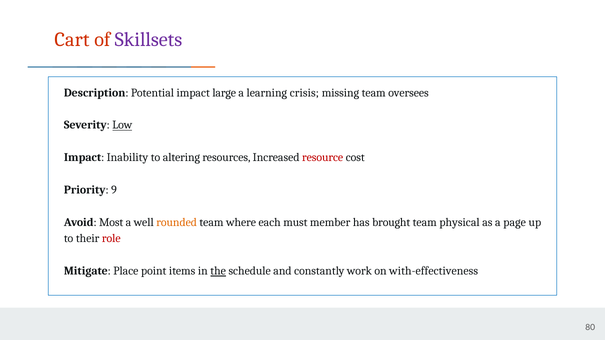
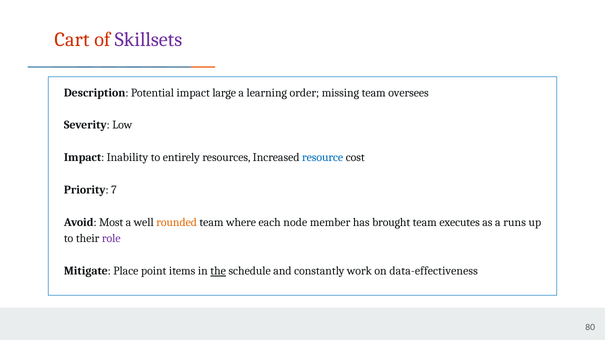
crisis: crisis -> order (304, 93)
Low underline: present -> none (122, 125)
altering: altering -> entirely (181, 158)
resource colour: red -> blue (323, 158)
9: 9 -> 7 (114, 190)
must: must -> node (295, 223)
physical: physical -> executes (460, 223)
page: page -> runs (515, 223)
role colour: red -> purple (111, 239)
with-effectiveness: with-effectiveness -> data-effectiveness (434, 271)
